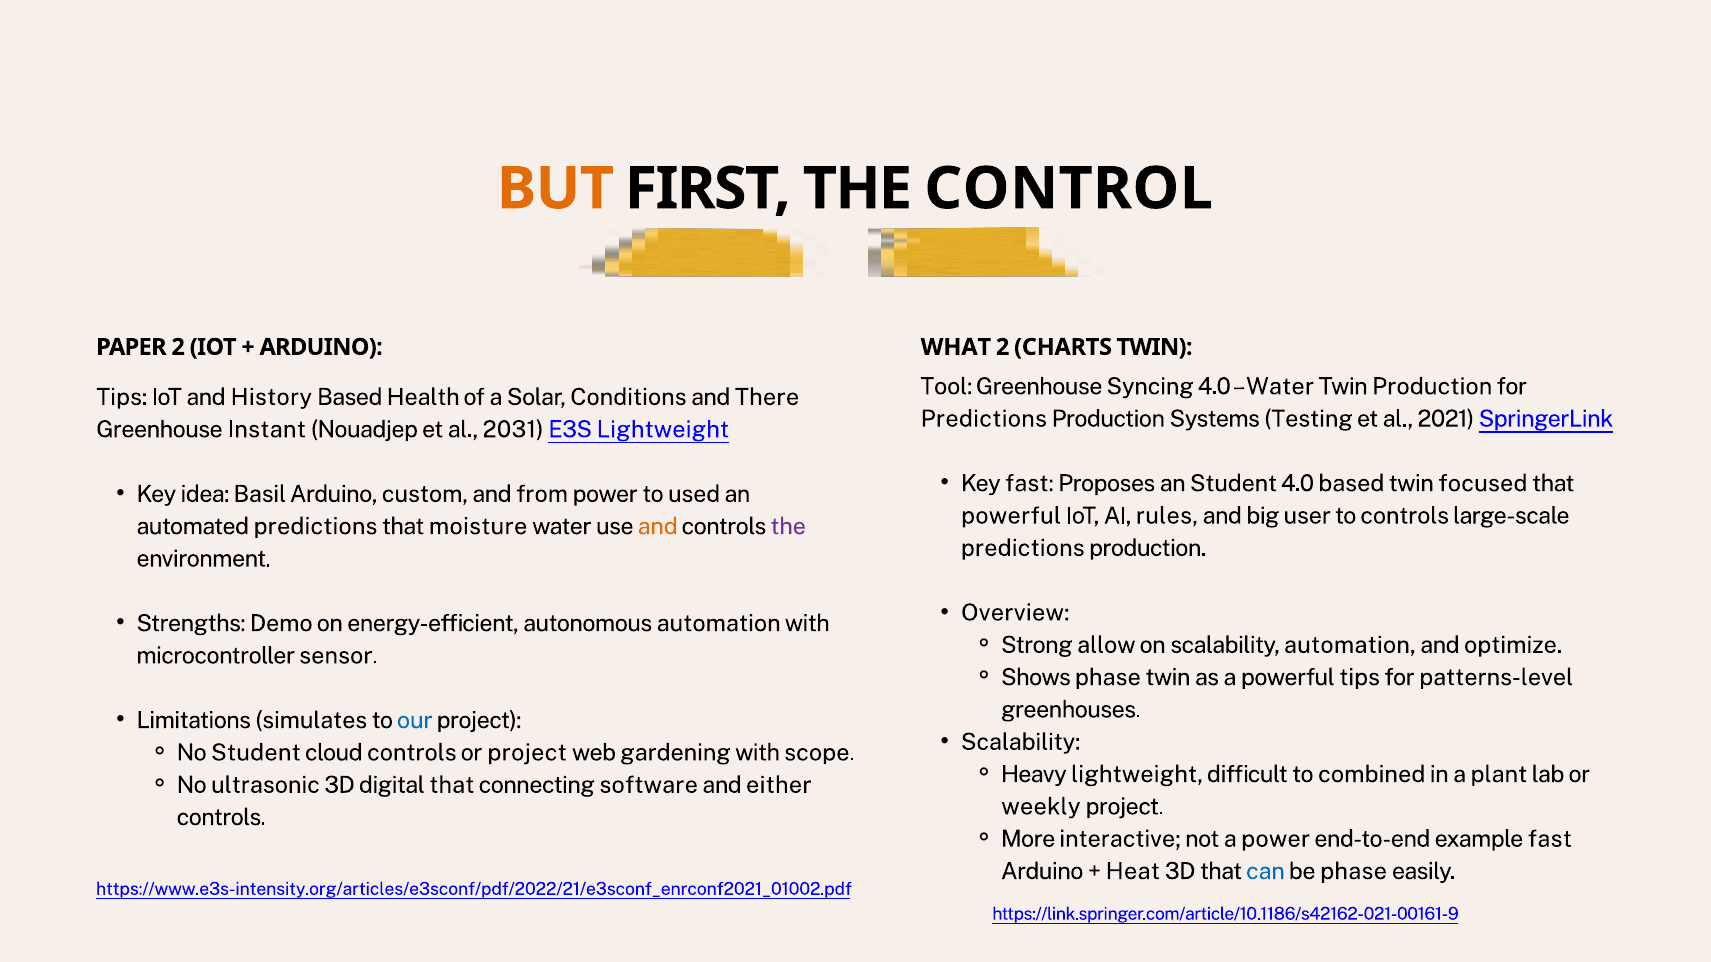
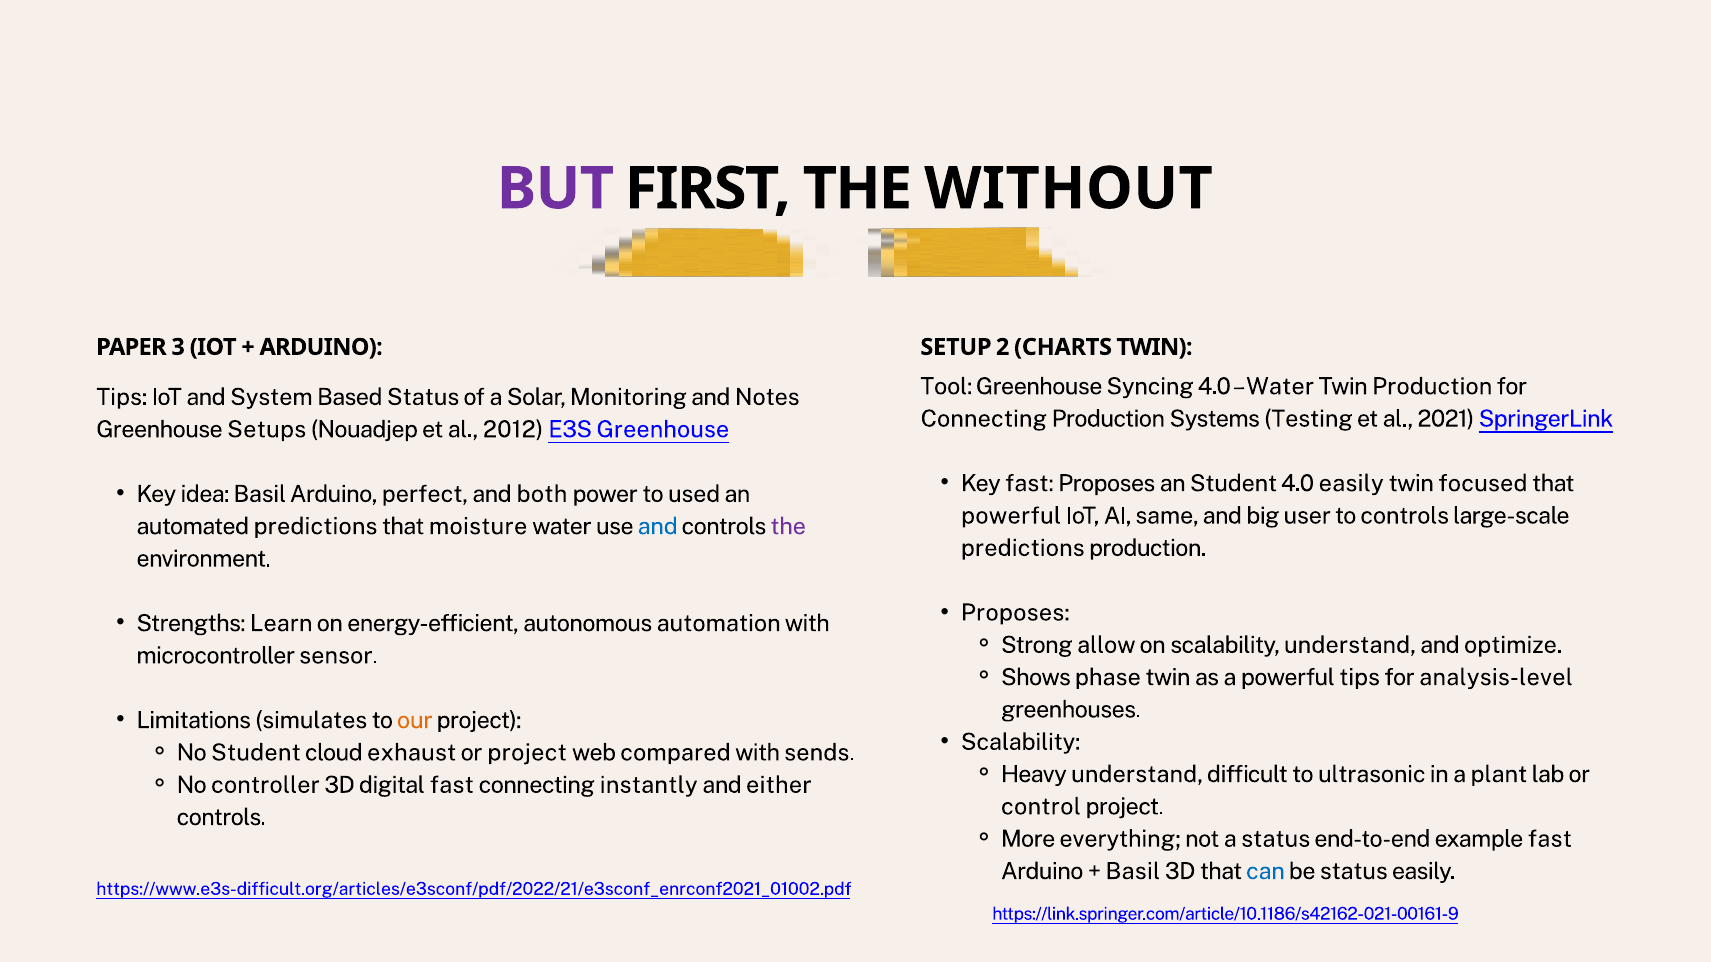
BUT colour: orange -> purple (555, 189)
CONTROL: CONTROL -> WITHOUT (1069, 189)
PAPER 2: 2 -> 3 (178, 347)
WHAT: WHAT -> SETUP (956, 347)
History: History -> System (271, 397)
Based Health: Health -> Status (423, 397)
Conditions: Conditions -> Monitoring (629, 397)
There: There -> Notes (767, 397)
Predictions: Predictions -> Connecting (984, 419)
Instant: Instant -> Setups (267, 430)
2031: 2031 -> 2012 (513, 430)
E3S Lightweight: Lightweight -> Greenhouse (663, 430)
4.0 based: based -> easily (1351, 484)
custom: custom -> perfect (425, 494)
from: from -> both (542, 494)
rules: rules -> same (1167, 516)
and colour: orange -> blue (658, 527)
Overview: Overview -> Proposes (1015, 613)
Demo: Demo -> Learn (281, 624)
scalability automation: automation -> understand (1350, 645)
patterns-level: patterns-level -> analysis-level (1496, 678)
our colour: blue -> orange (415, 721)
cloud controls: controls -> exhaust (412, 753)
gardening: gardening -> compared (675, 753)
scope: scope -> sends (819, 753)
Heavy lightweight: lightweight -> understand (1137, 775)
combined: combined -> ultrasonic (1372, 775)
ultrasonic: ultrasonic -> controller (265, 785)
digital that: that -> fast (452, 785)
software: software -> instantly (649, 785)
weekly: weekly -> control (1041, 807)
interactive: interactive -> everything (1120, 839)
a power: power -> status (1276, 839)
Heat: Heat -> Basil (1133, 872)
be phase: phase -> status (1354, 872)
https://www.e3s-intensity.org/articles/e3sconf/pdf/2022/21/e3sconf_enrconf2021_01002.pdf: https://www.e3s-intensity.org/articles/e3sconf/pdf/2022/21/e3sconf_enrconf2021_01002.pdf -> https://www.e3s-difficult.org/articles/e3sconf/pdf/2022/21/e3sconf_enrconf2021_01002.pdf (474, 889)
